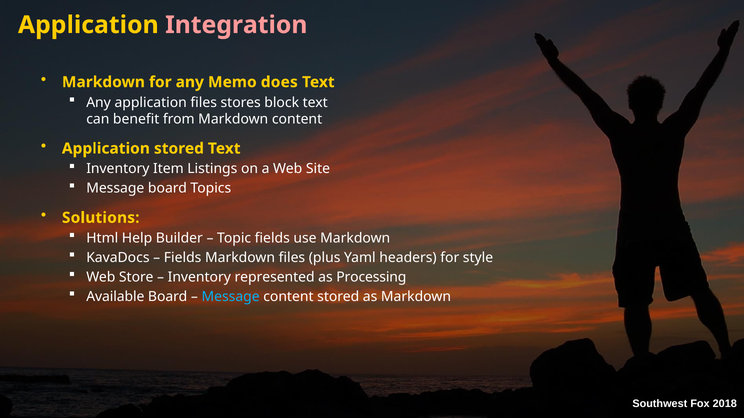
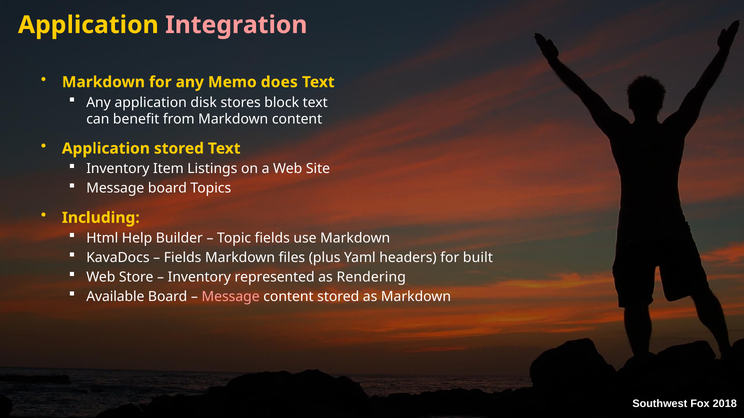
application files: files -> disk (204, 103)
Solutions: Solutions -> Including (101, 218)
style: style -> built (478, 258)
Processing: Processing -> Rendering (371, 277)
Message colour: light blue -> pink (231, 297)
